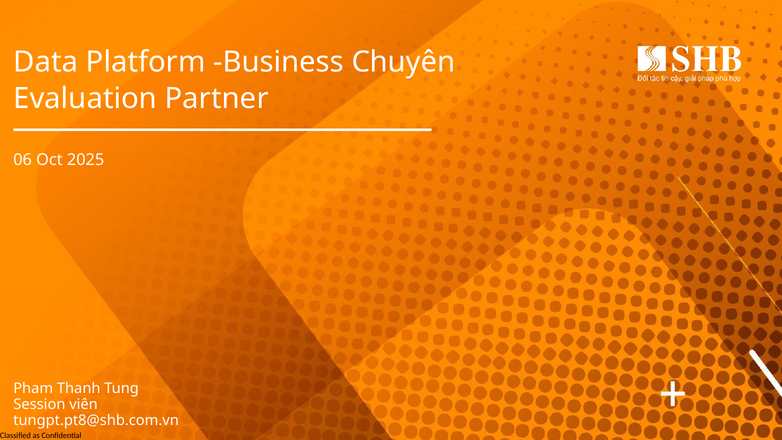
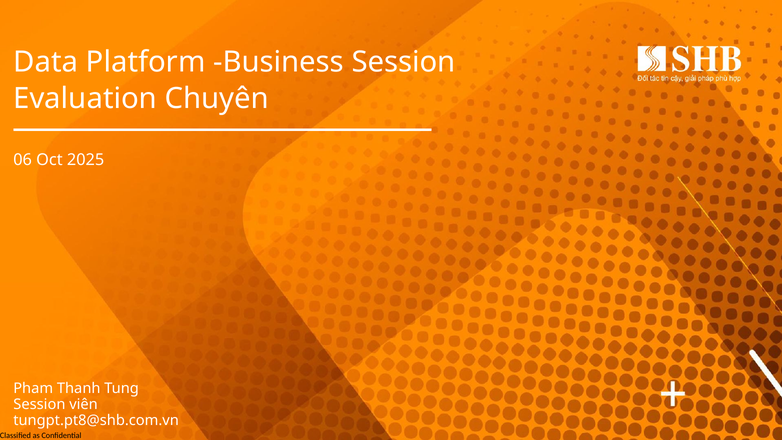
Business Chuyên: Chuyên -> Session (403, 62)
Partner: Partner -> Chuyên (217, 99)
